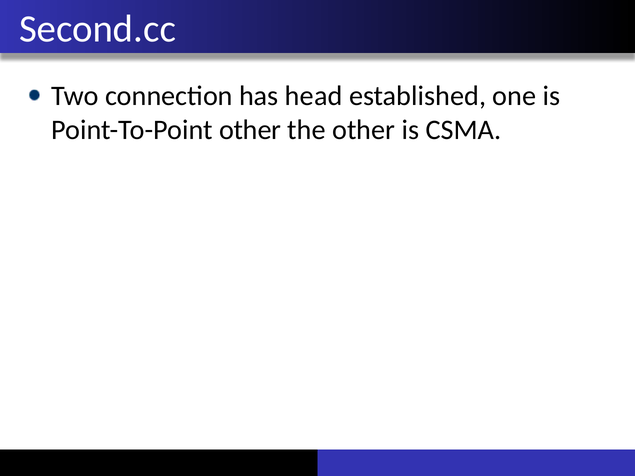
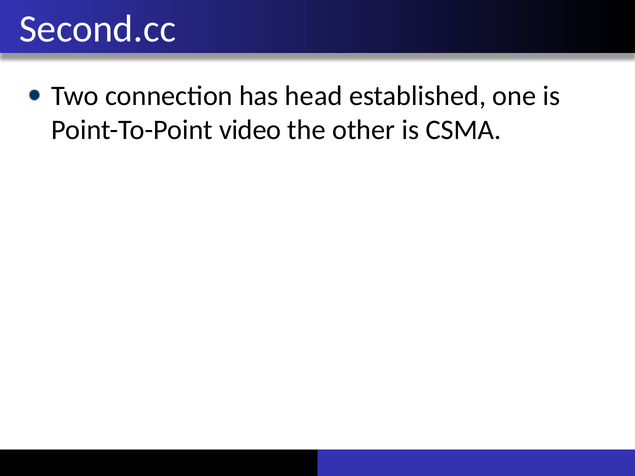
Point-To-Point other: other -> video (250, 130)
